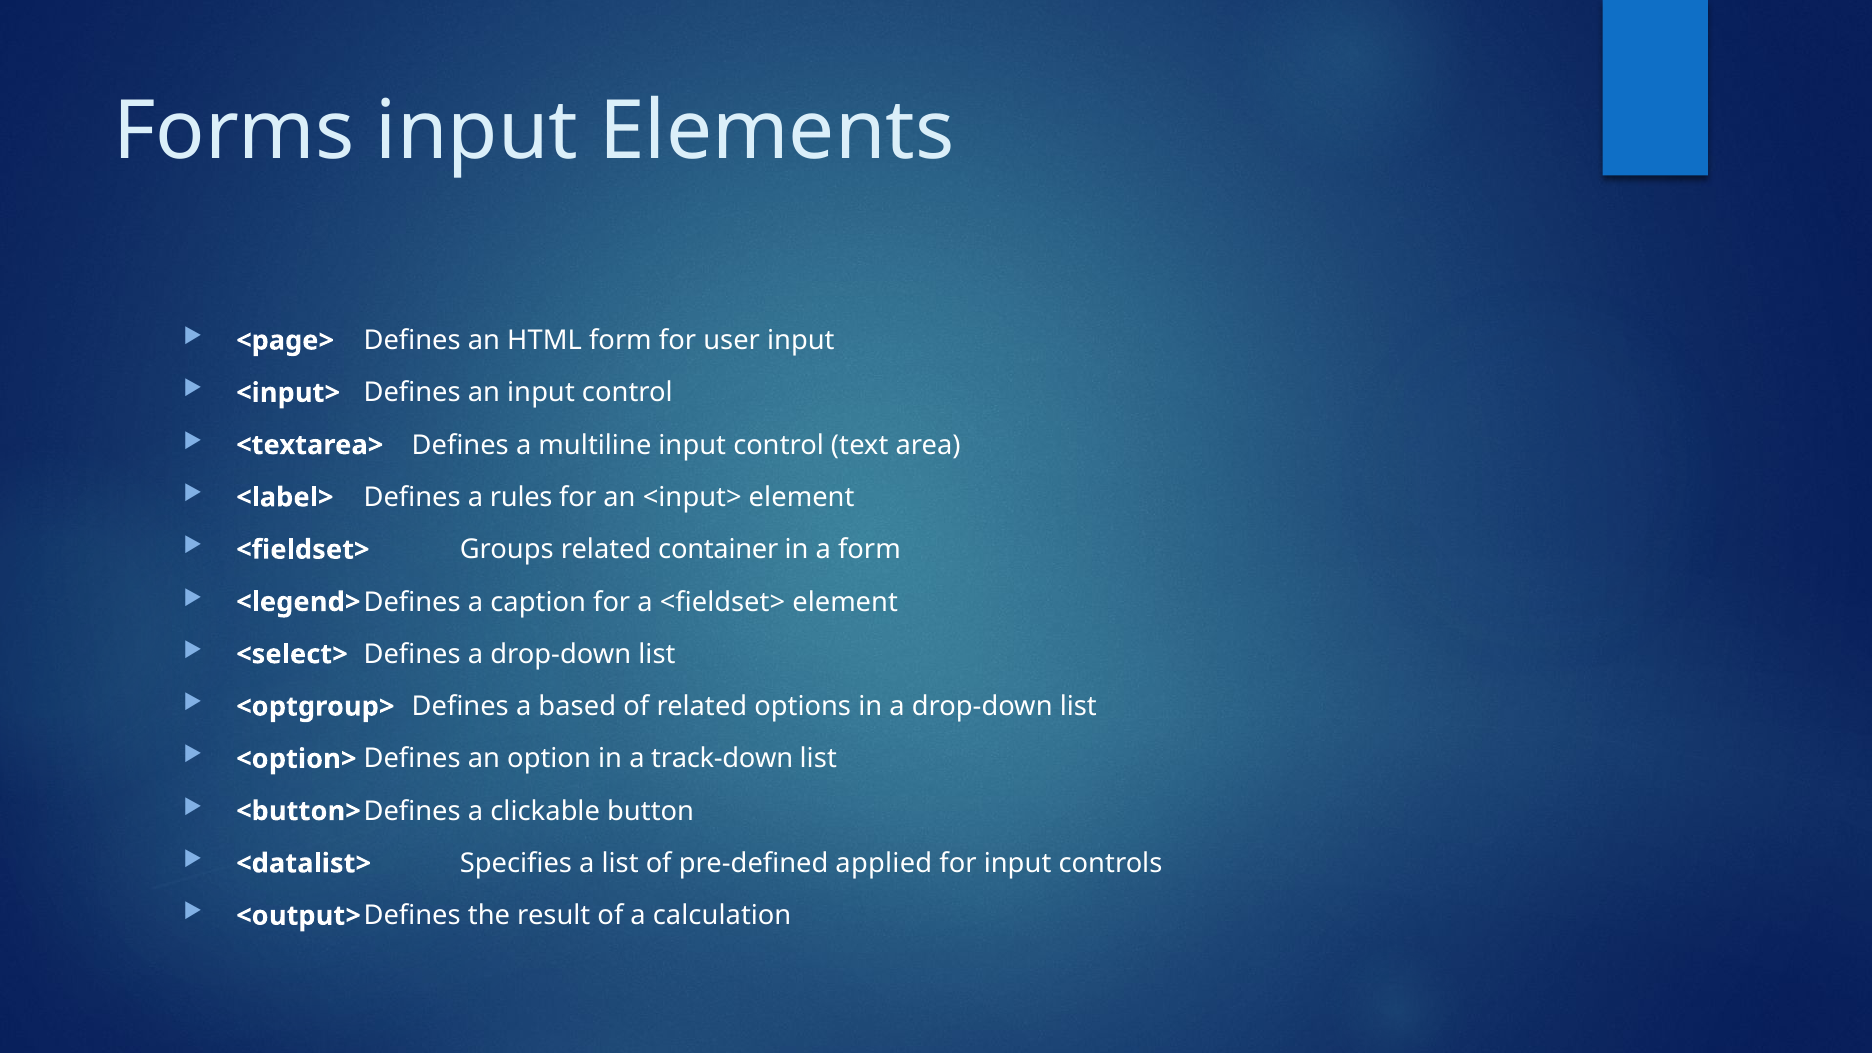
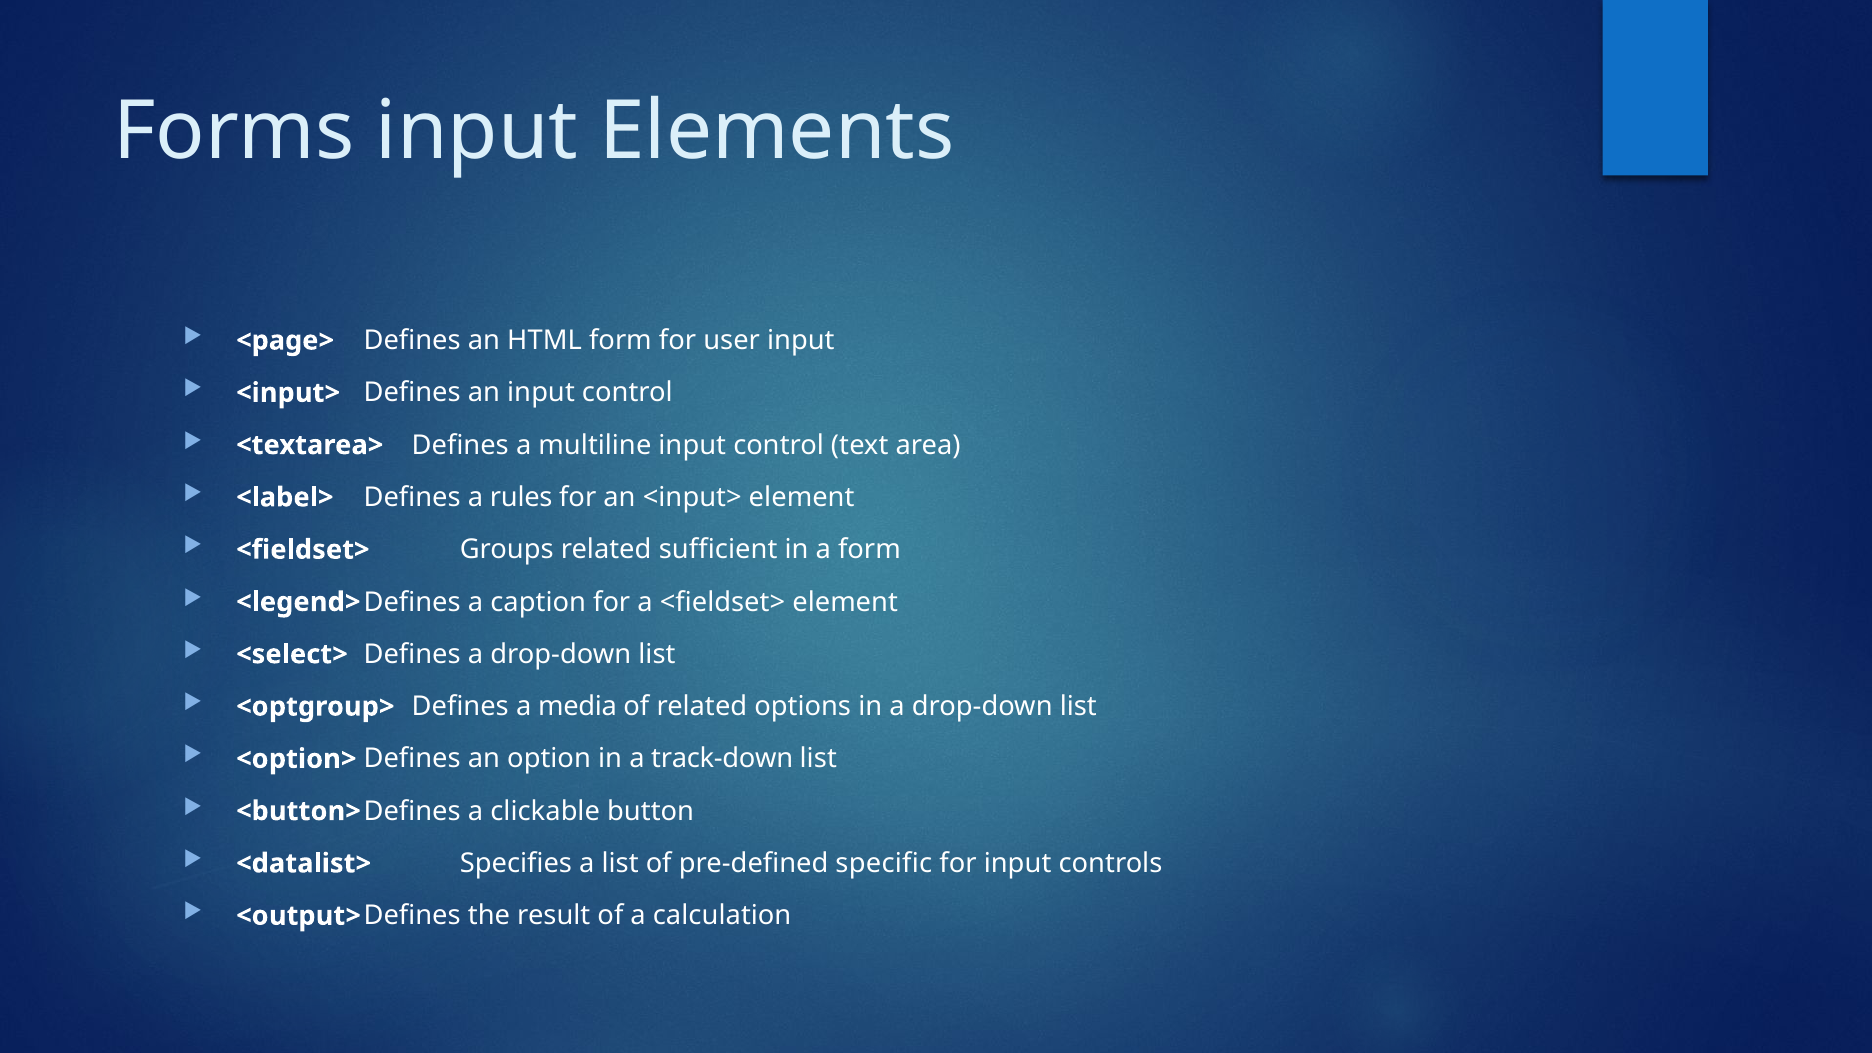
container: container -> sufficient (718, 550)
based: based -> media (578, 707)
applied: applied -> specific (884, 863)
